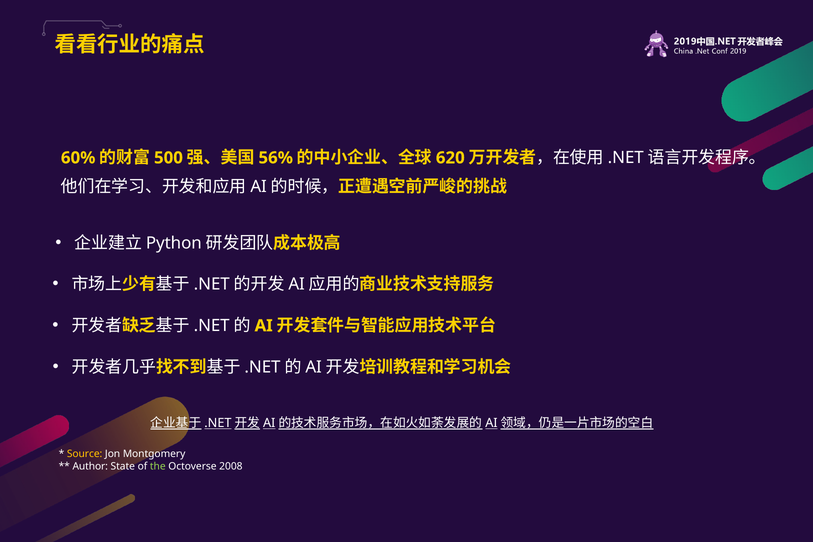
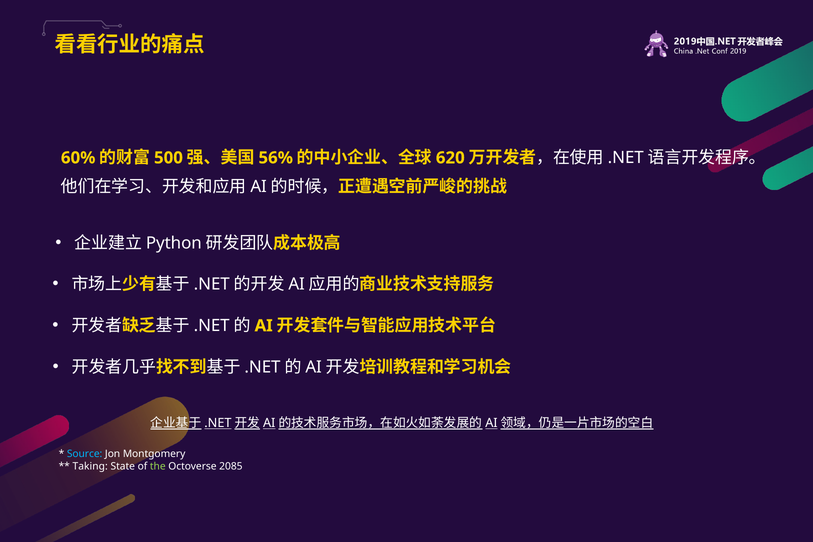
Source colour: yellow -> light blue (85, 454)
Author: Author -> Taking (90, 466)
2008: 2008 -> 2085 (231, 466)
